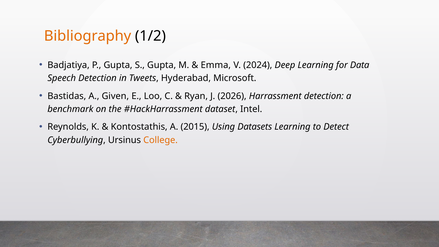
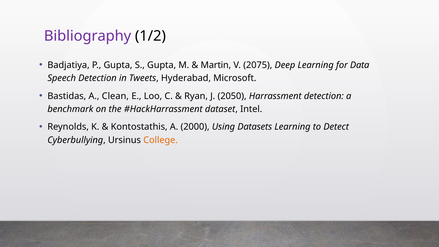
Bibliography colour: orange -> purple (88, 36)
Emma: Emma -> Martin (216, 65)
2024: 2024 -> 2075 (258, 65)
Given: Given -> Clean (115, 96)
2026: 2026 -> 2050 (232, 96)
2015: 2015 -> 2000 (195, 127)
